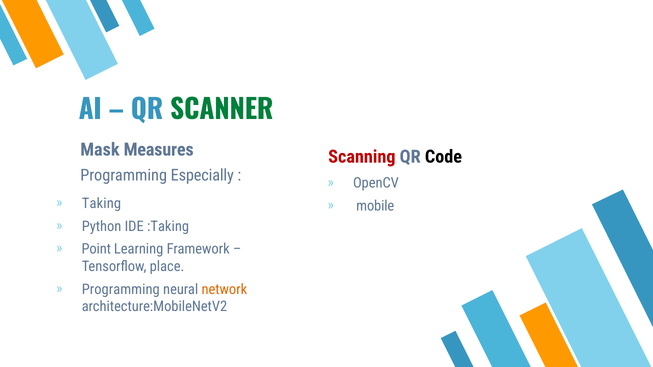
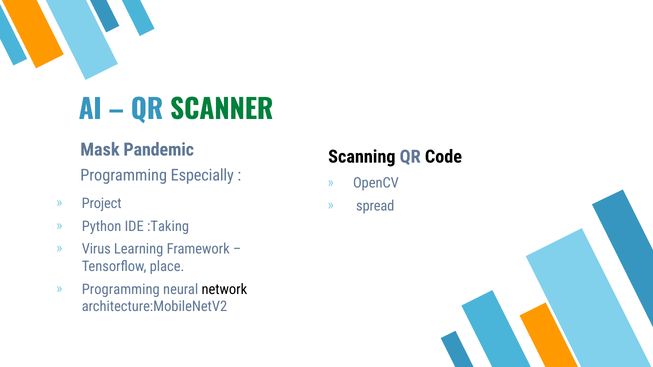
Measures: Measures -> Pandemic (159, 150)
Scanning colour: red -> black (362, 157)
Taking: Taking -> Project (102, 204)
mobile: mobile -> spread (375, 206)
Point: Point -> Virus (96, 249)
network colour: orange -> black (224, 290)
